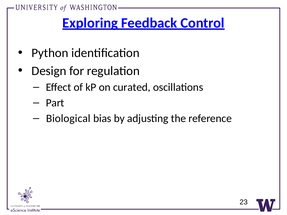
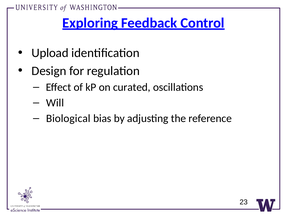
Python: Python -> Upload (50, 53)
Part: Part -> Will (55, 103)
